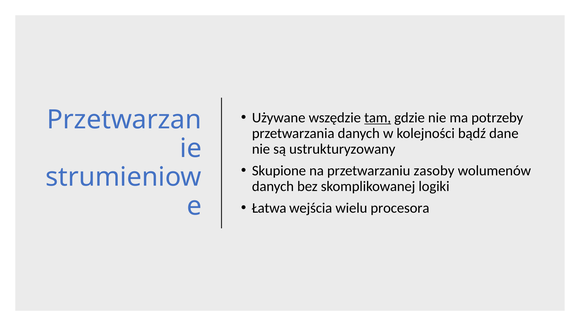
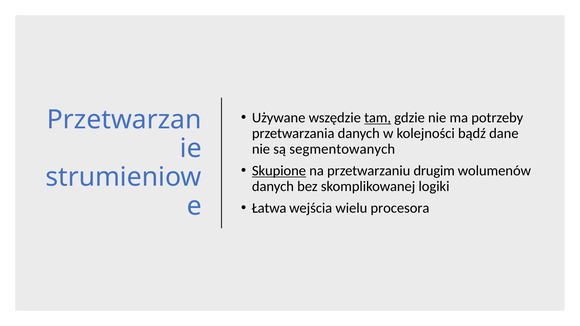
ustrukturyzowany: ustrukturyzowany -> segmentowanych (342, 149)
Skupione underline: none -> present (279, 171)
zasoby: zasoby -> drugim (434, 171)
